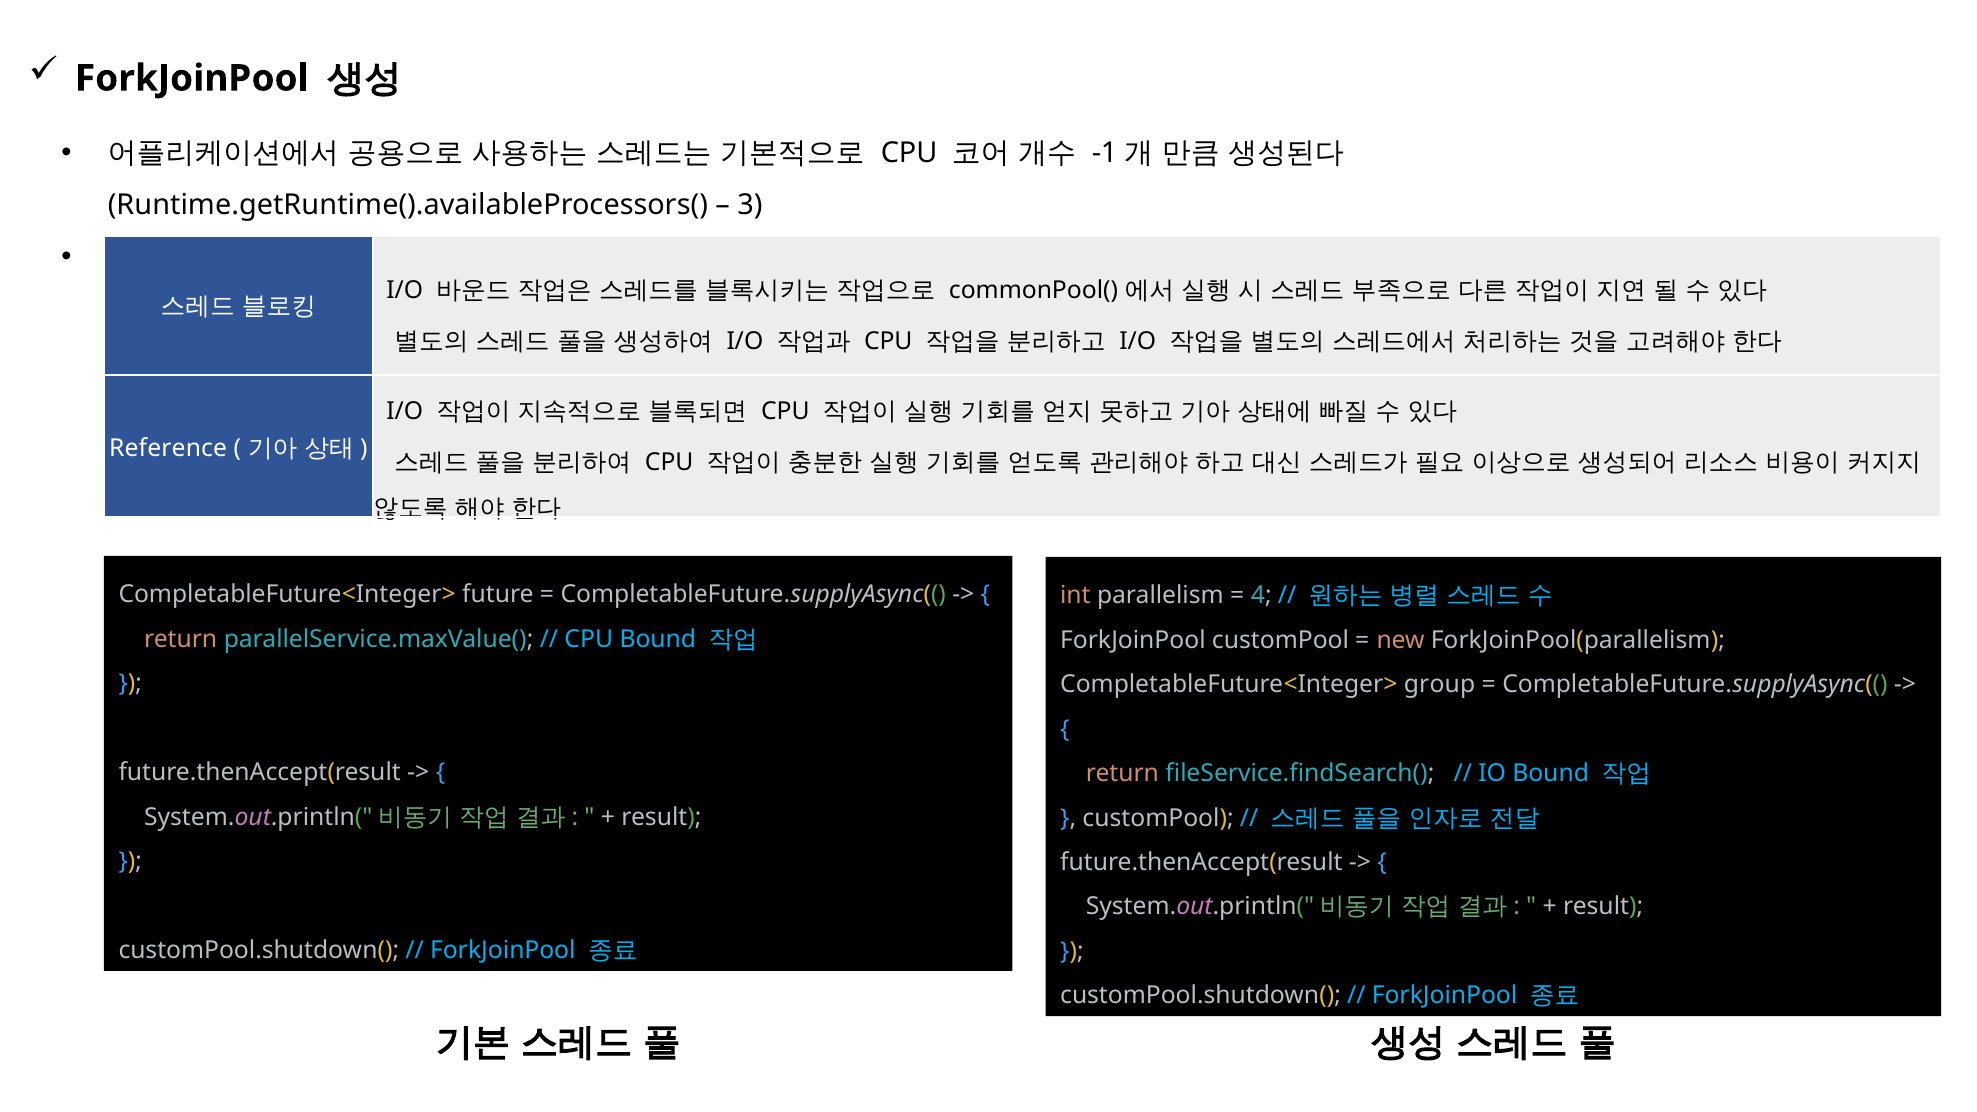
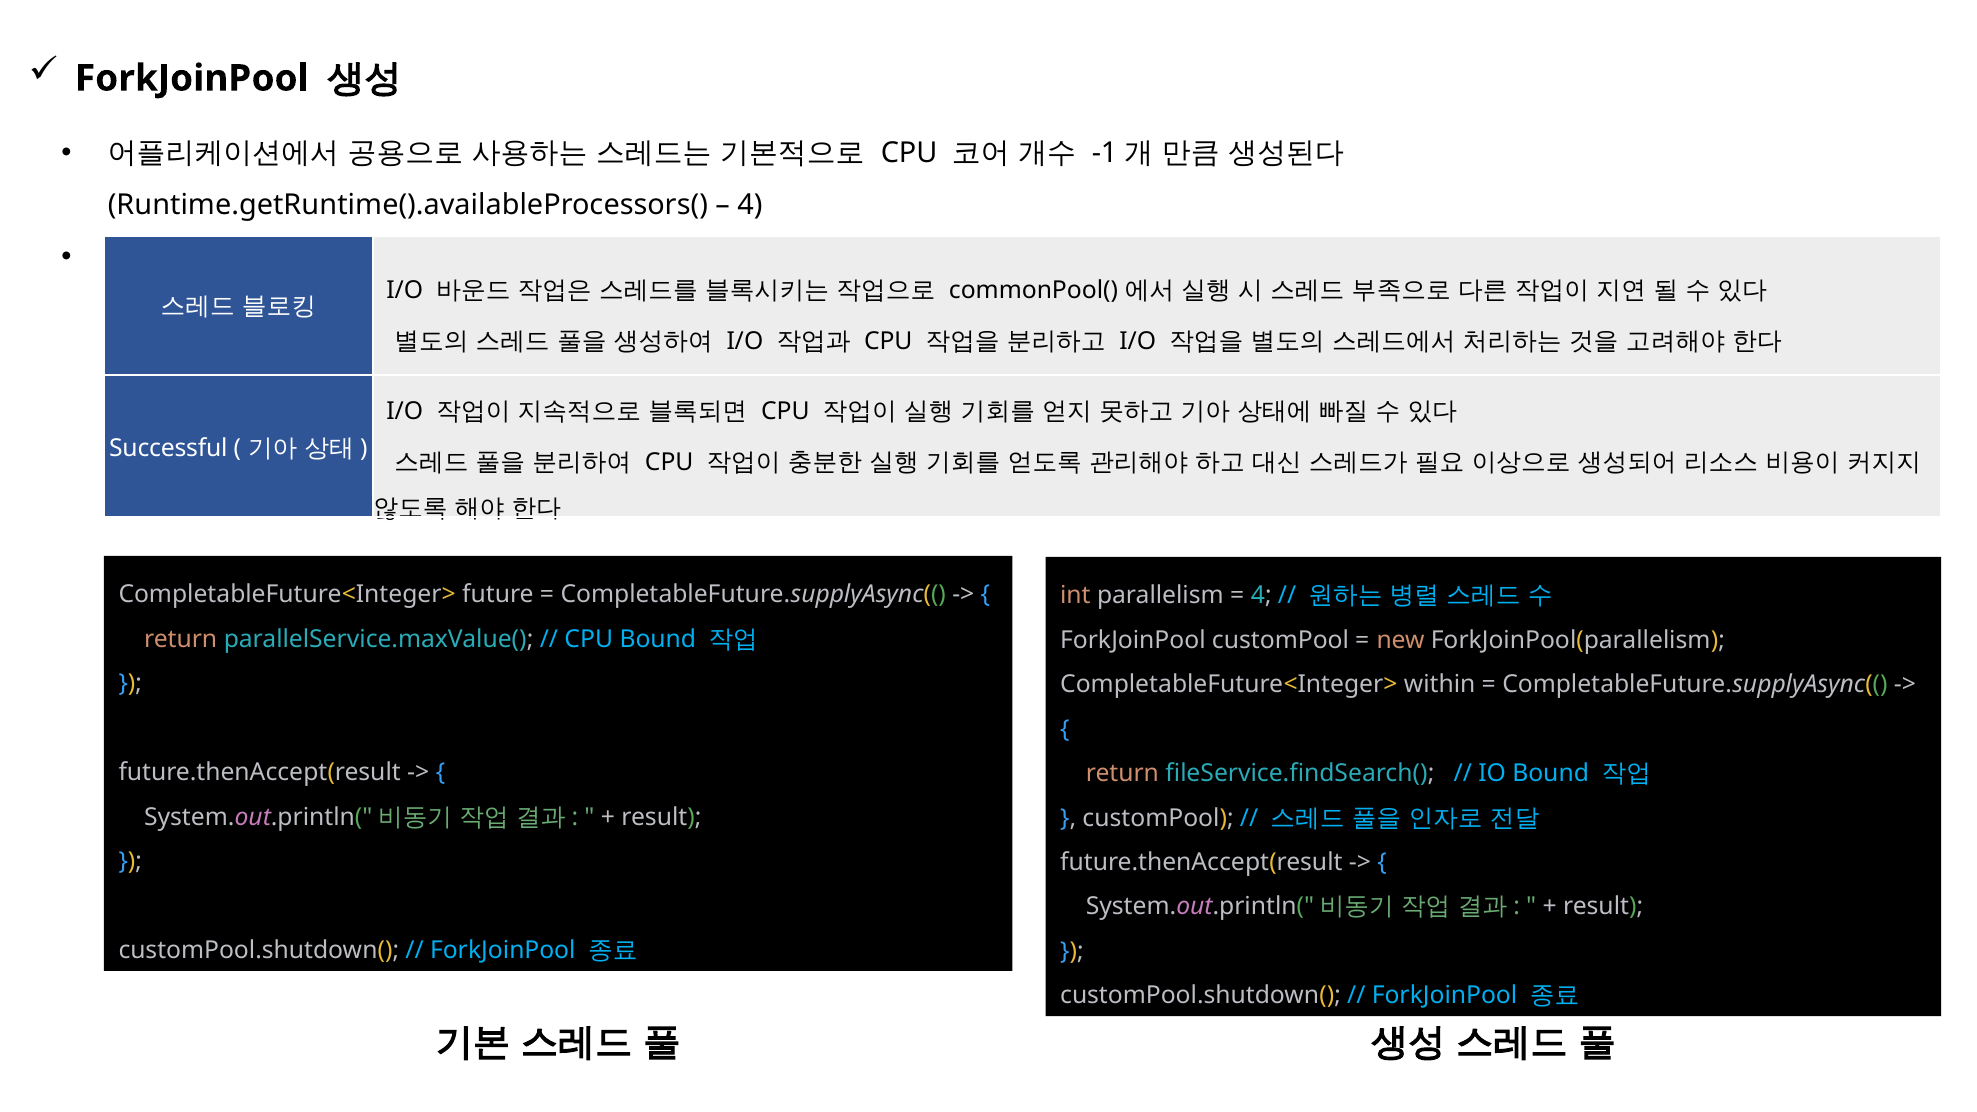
3: 3 -> 4 (750, 205)
Reference: Reference -> Successful (168, 448)
group: group -> within (1440, 684)
